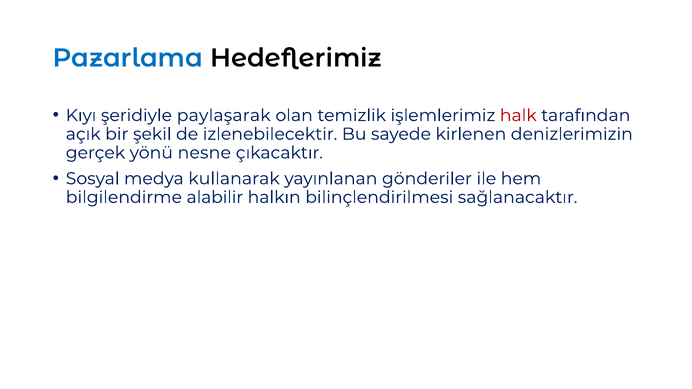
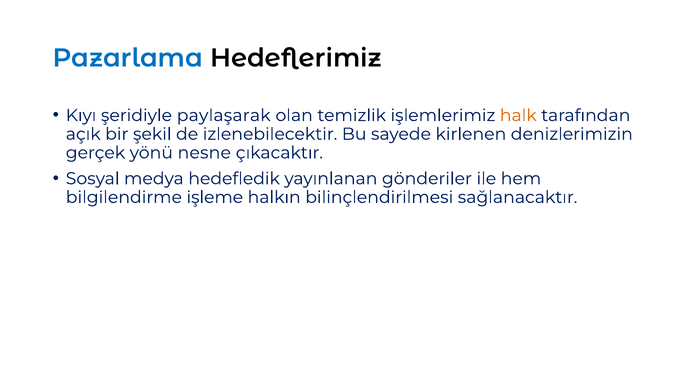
halk colour: red -> orange (518, 115)
kullanarak: kullanarak -> hedefledik (234, 179)
alabilir: alabilir -> işleme (215, 197)
